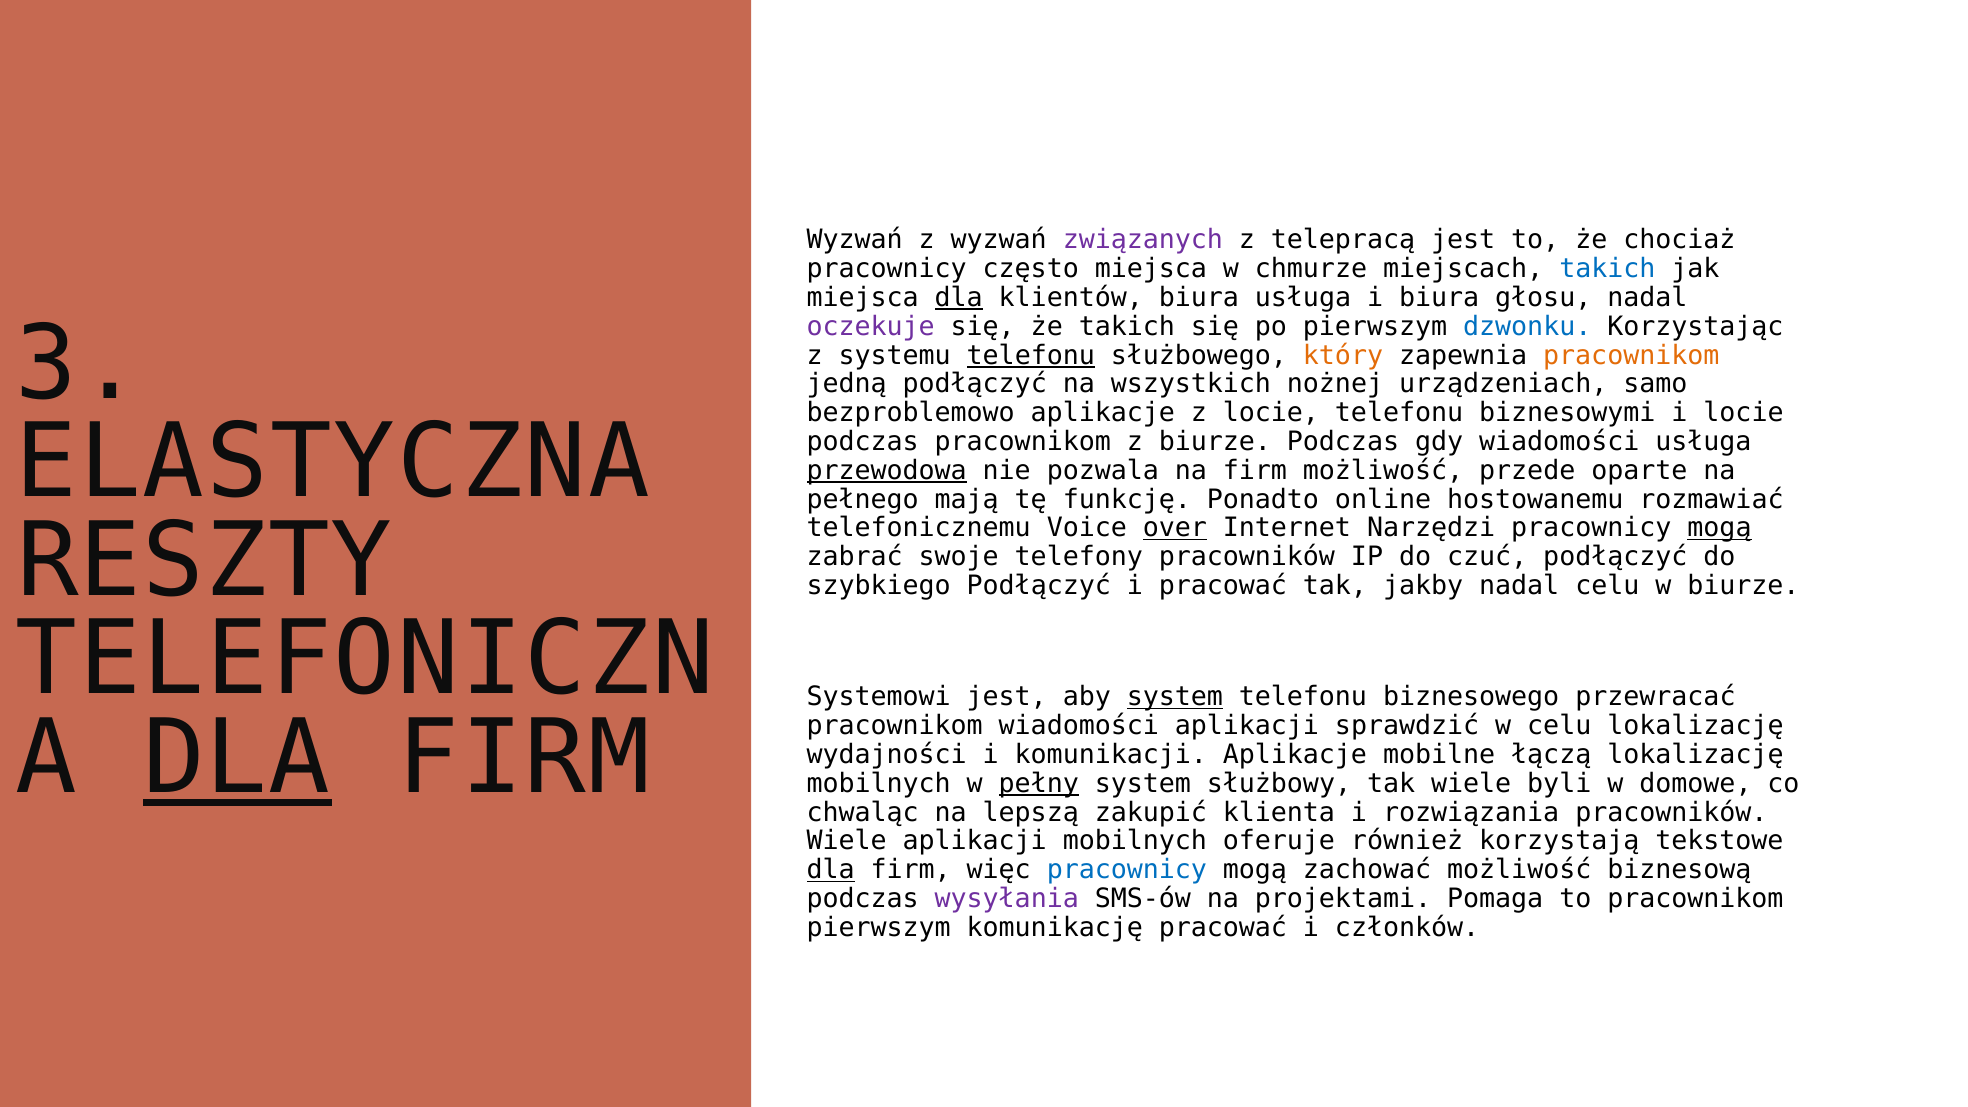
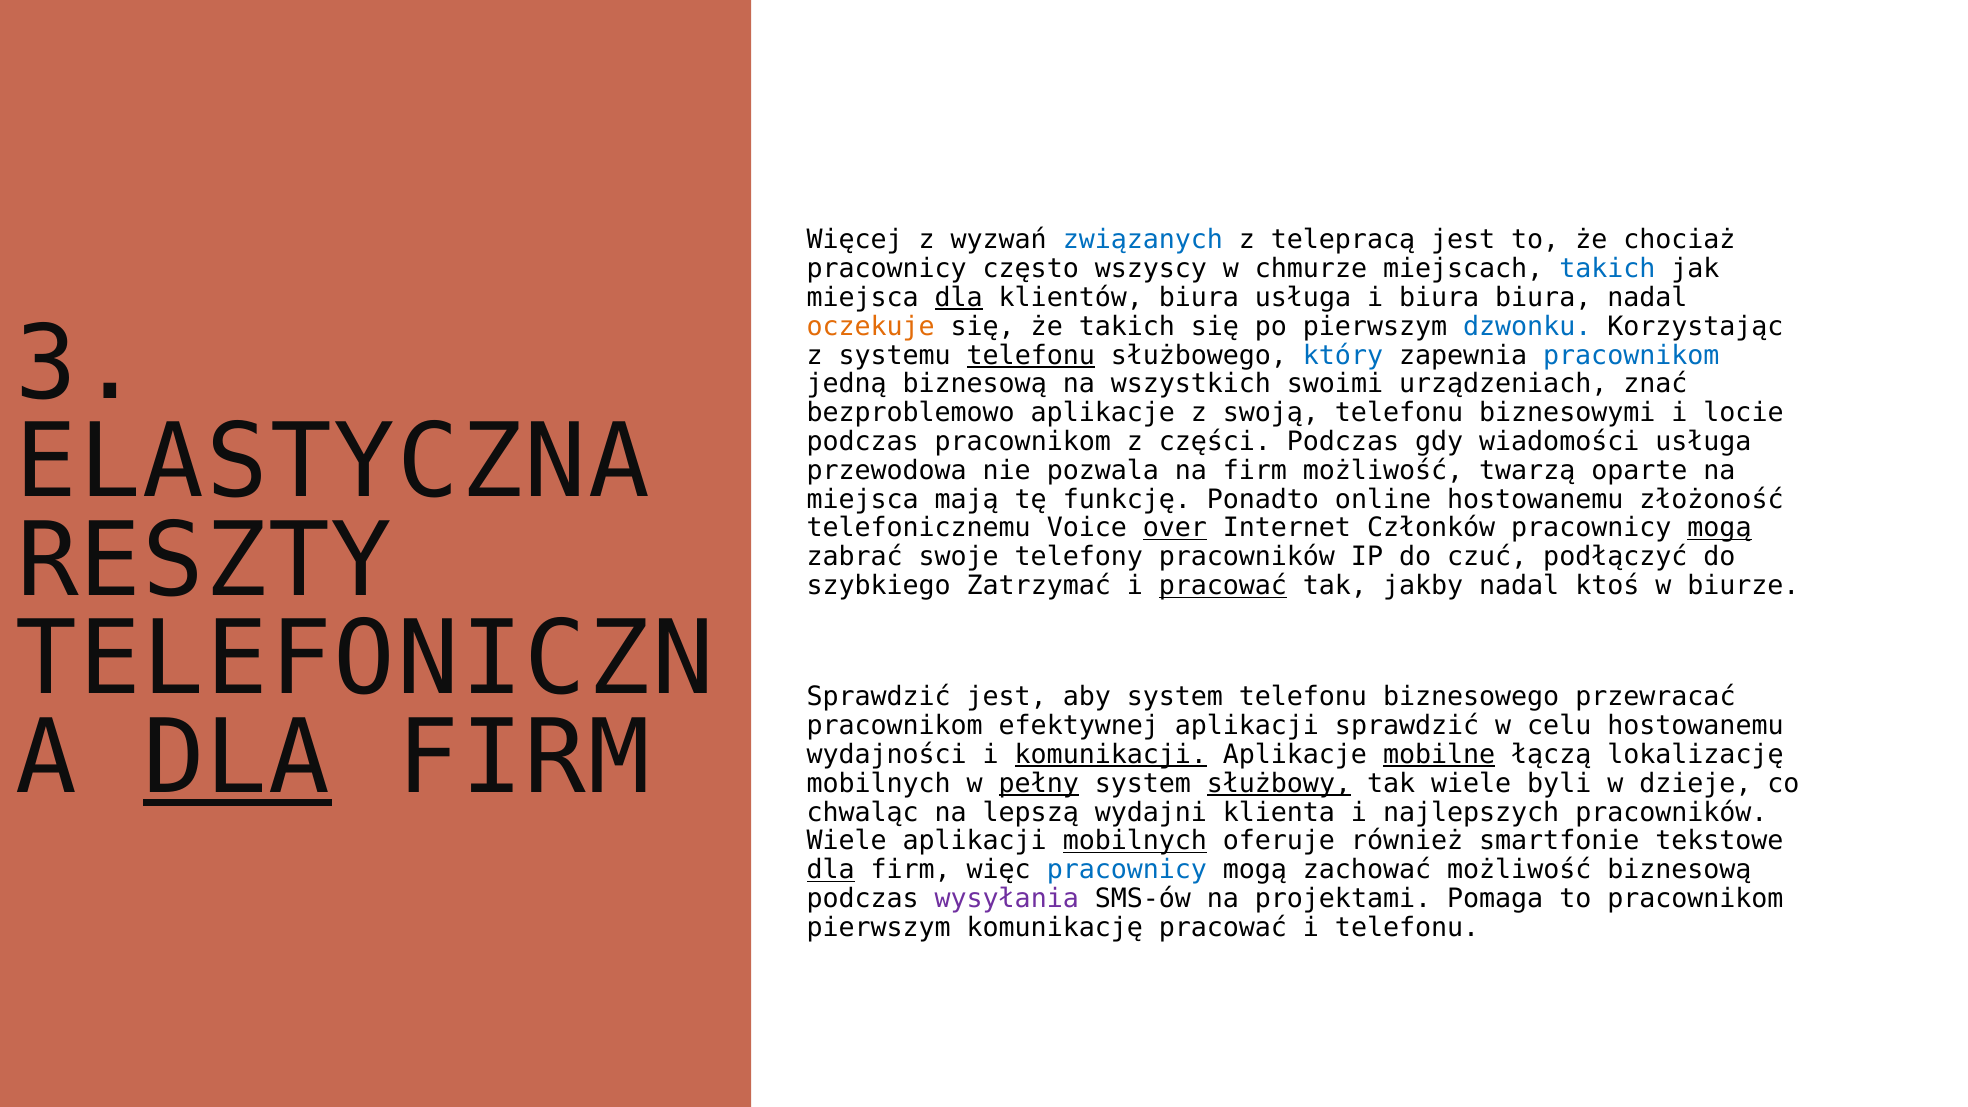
Wyzwań: Wyzwań -> Więcej (855, 240)
związanych colour: purple -> blue (1143, 240)
często miejsca: miejsca -> wszyscy (1151, 269)
biura głosu: głosu -> biura (1543, 298)
oczekuje colour: purple -> orange (871, 326)
który colour: orange -> blue (1343, 355)
pracownikom colour: orange -> blue (1631, 355)
jedną podłączyć: podłączyć -> biznesową (975, 384)
nożnej: nożnej -> swoimi (1335, 384)
samo: samo -> znać (1655, 384)
z locie: locie -> swoją (1271, 413)
z biurze: biurze -> części (1215, 442)
przewodowa underline: present -> none (887, 471)
przede: przede -> twarzą (1527, 471)
pełnego: pełnego -> miejsca (863, 499)
rozmawiać: rozmawiać -> złożoność (1711, 499)
Narzędzi: Narzędzi -> Członków (1431, 528)
szybkiego Podłączyć: Podłączyć -> Zatrzymać (1039, 586)
pracować underline: none -> present (1223, 586)
nadal celu: celu -> ktoś (1607, 586)
Systemowi: Systemowi -> Sprawdzić (879, 697)
system underline: present -> none (1175, 697)
pracownikom wiadomości: wiadomości -> efektywnej (1079, 726)
celu lokalizację: lokalizację -> hostowanemu (1695, 726)
komunikacji underline: none -> present (1111, 755)
mobilne underline: none -> present (1439, 755)
służbowy underline: none -> present (1279, 784)
domowe: domowe -> dzieje (1695, 784)
zakupić: zakupić -> wydajni (1151, 812)
rozwiązania: rozwiązania -> najlepszych (1471, 812)
mobilnych underline: none -> present (1135, 841)
korzystają: korzystają -> smartfonie (1559, 841)
i członków: członków -> telefonu (1407, 928)
